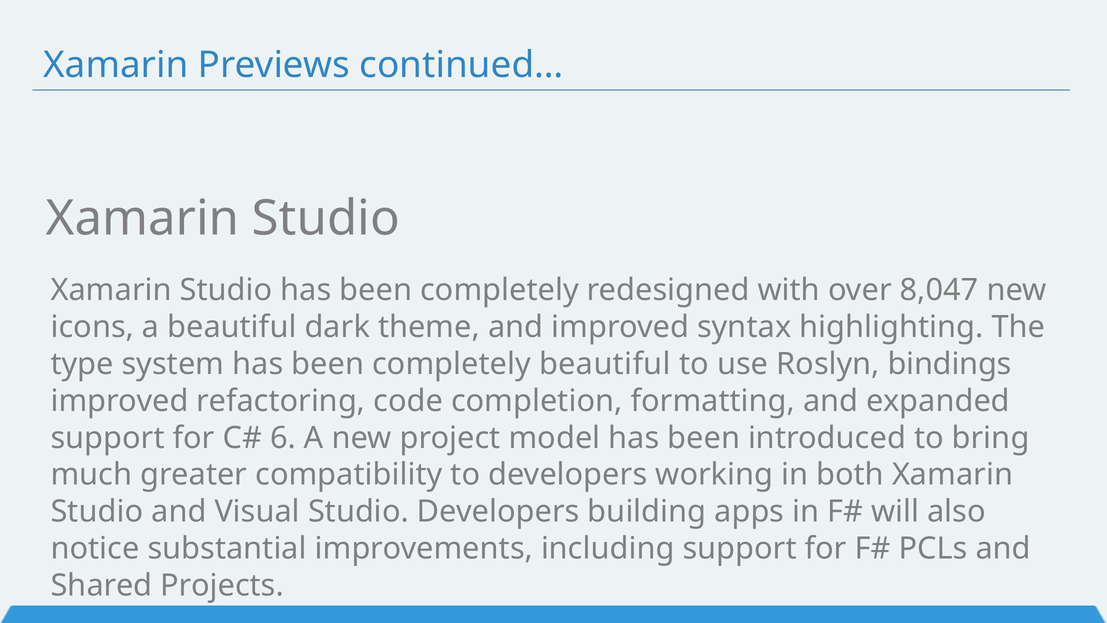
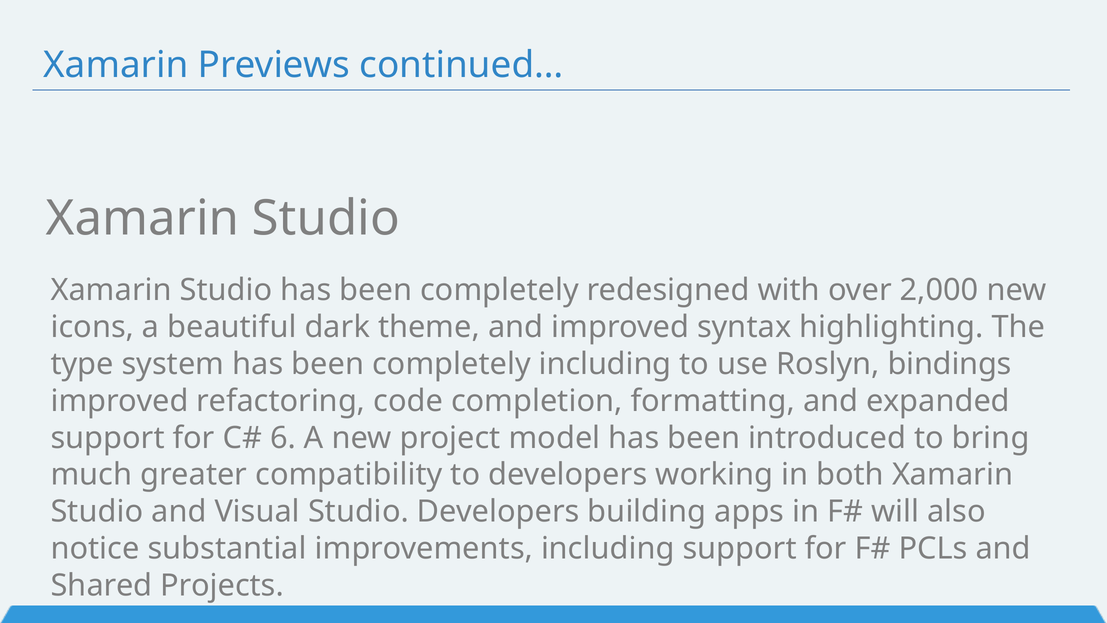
8,047: 8,047 -> 2,000 (939, 290)
completely beautiful: beautiful -> including (605, 364)
